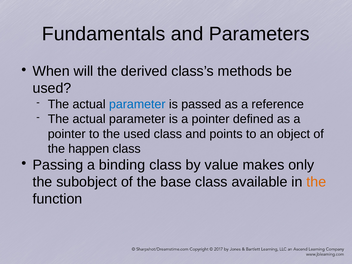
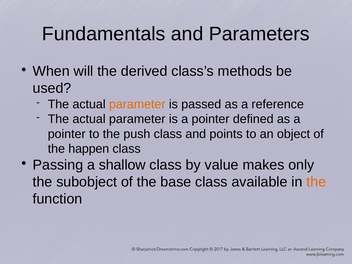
parameter colour: blue -> orange (137, 104)
the used: used -> push (137, 134)
binding: binding -> shallow (122, 165)
